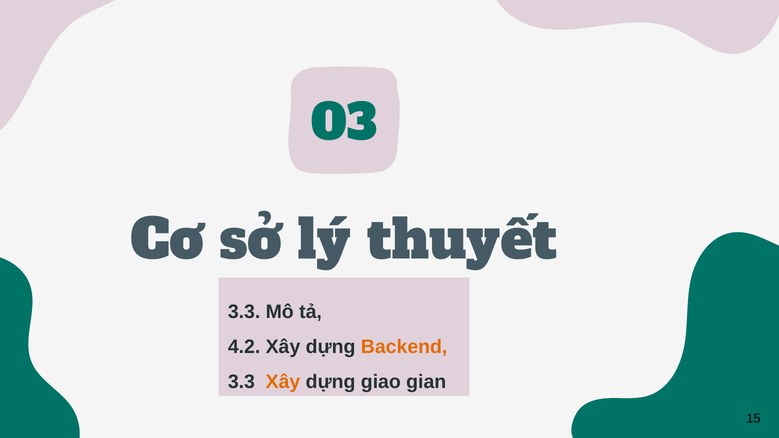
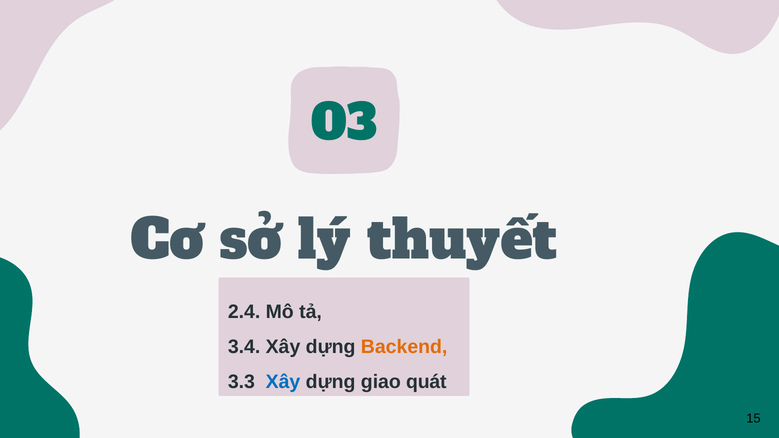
3.3: 3.3 -> 2.4 (244, 312)
4.2: 4.2 -> 3.4 (244, 347)
Xây colour: orange -> blue (283, 382)
gian: gian -> quát (426, 382)
